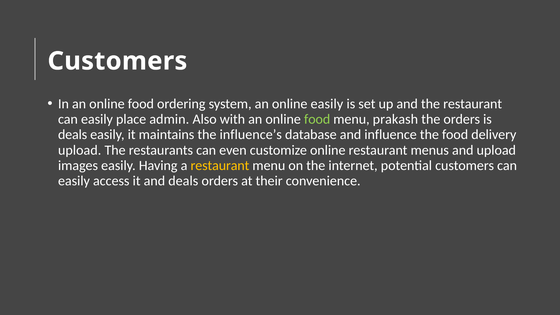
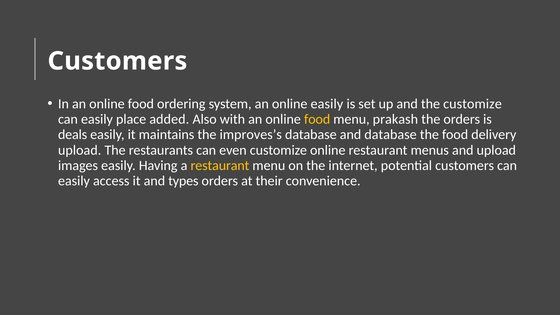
the restaurant: restaurant -> customize (473, 104)
admin: admin -> added (169, 119)
food colour: light green -> yellow (317, 119)
influence’s: influence’s -> improves’s (251, 135)
and influence: influence -> database (391, 135)
and deals: deals -> types (183, 181)
